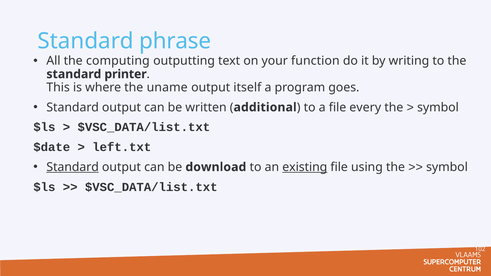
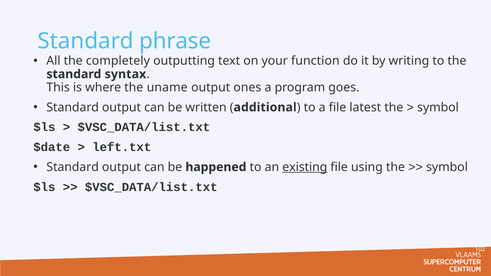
computing: computing -> completely (118, 61)
printer: printer -> syntax (125, 74)
itself: itself -> ones (247, 87)
every: every -> latest (365, 107)
Standard underline: present -> none (73, 167)
download: download -> happened (216, 167)
